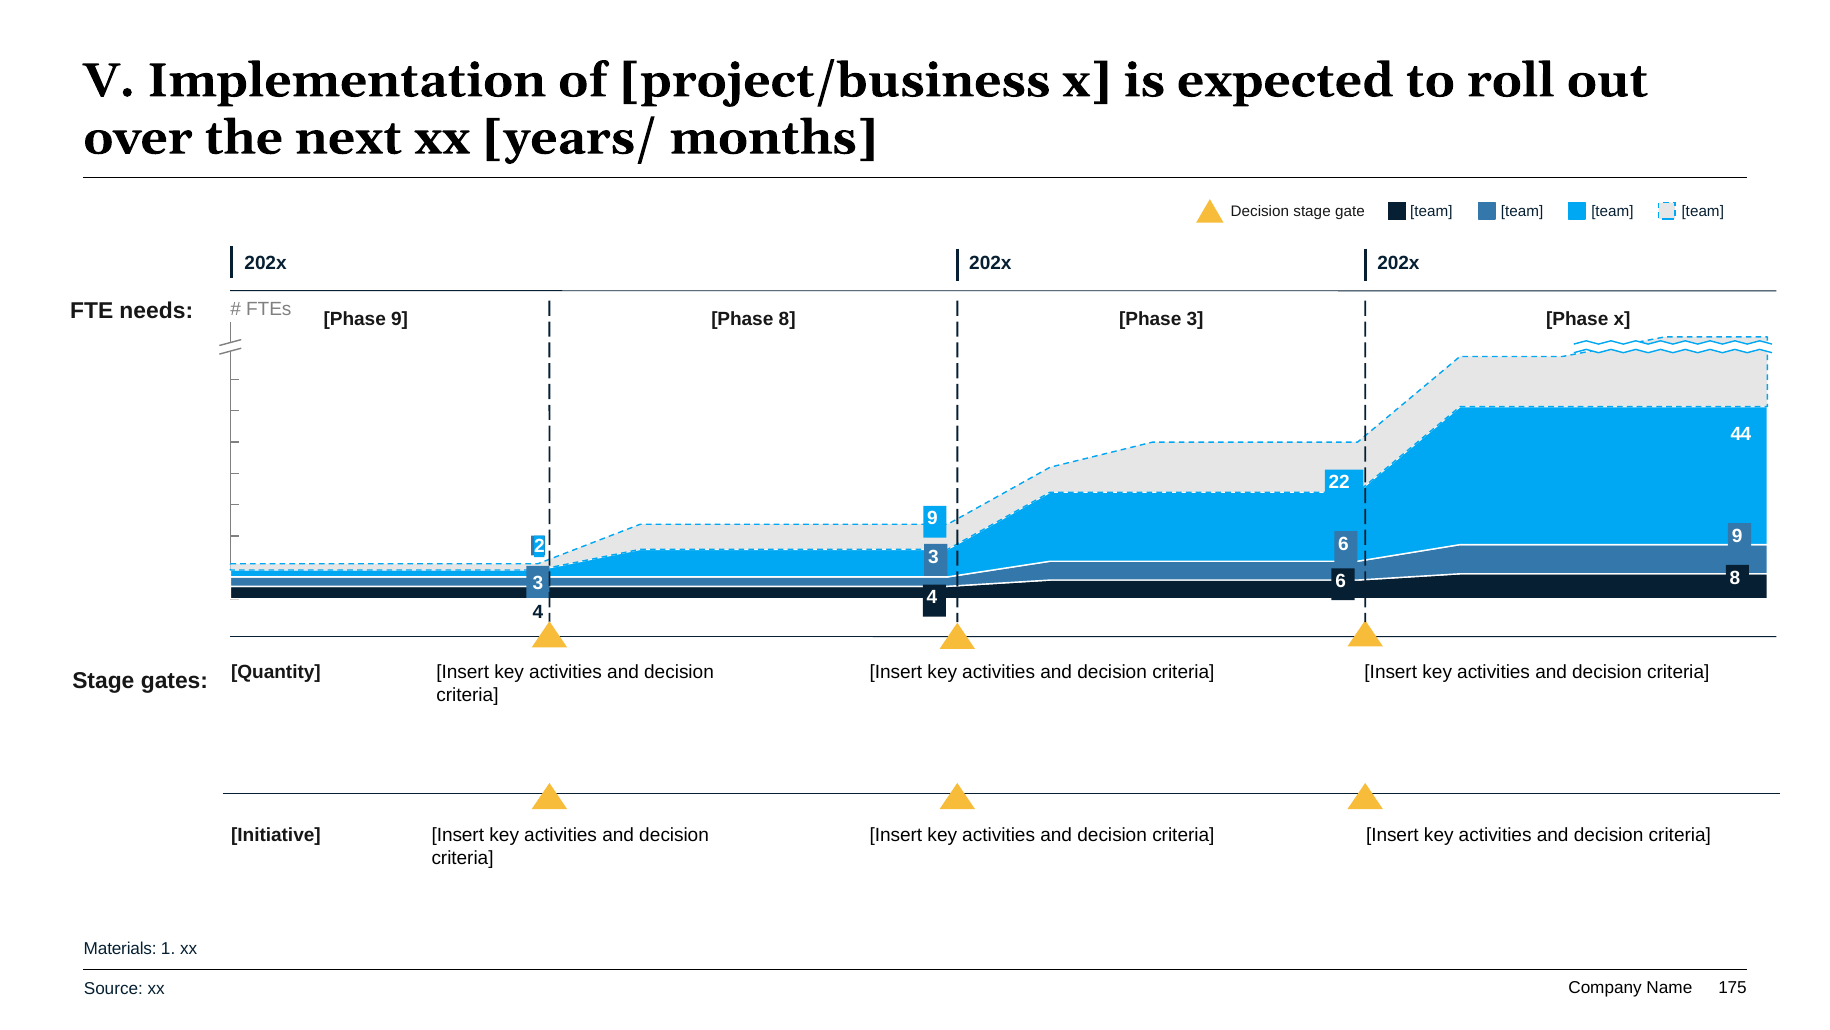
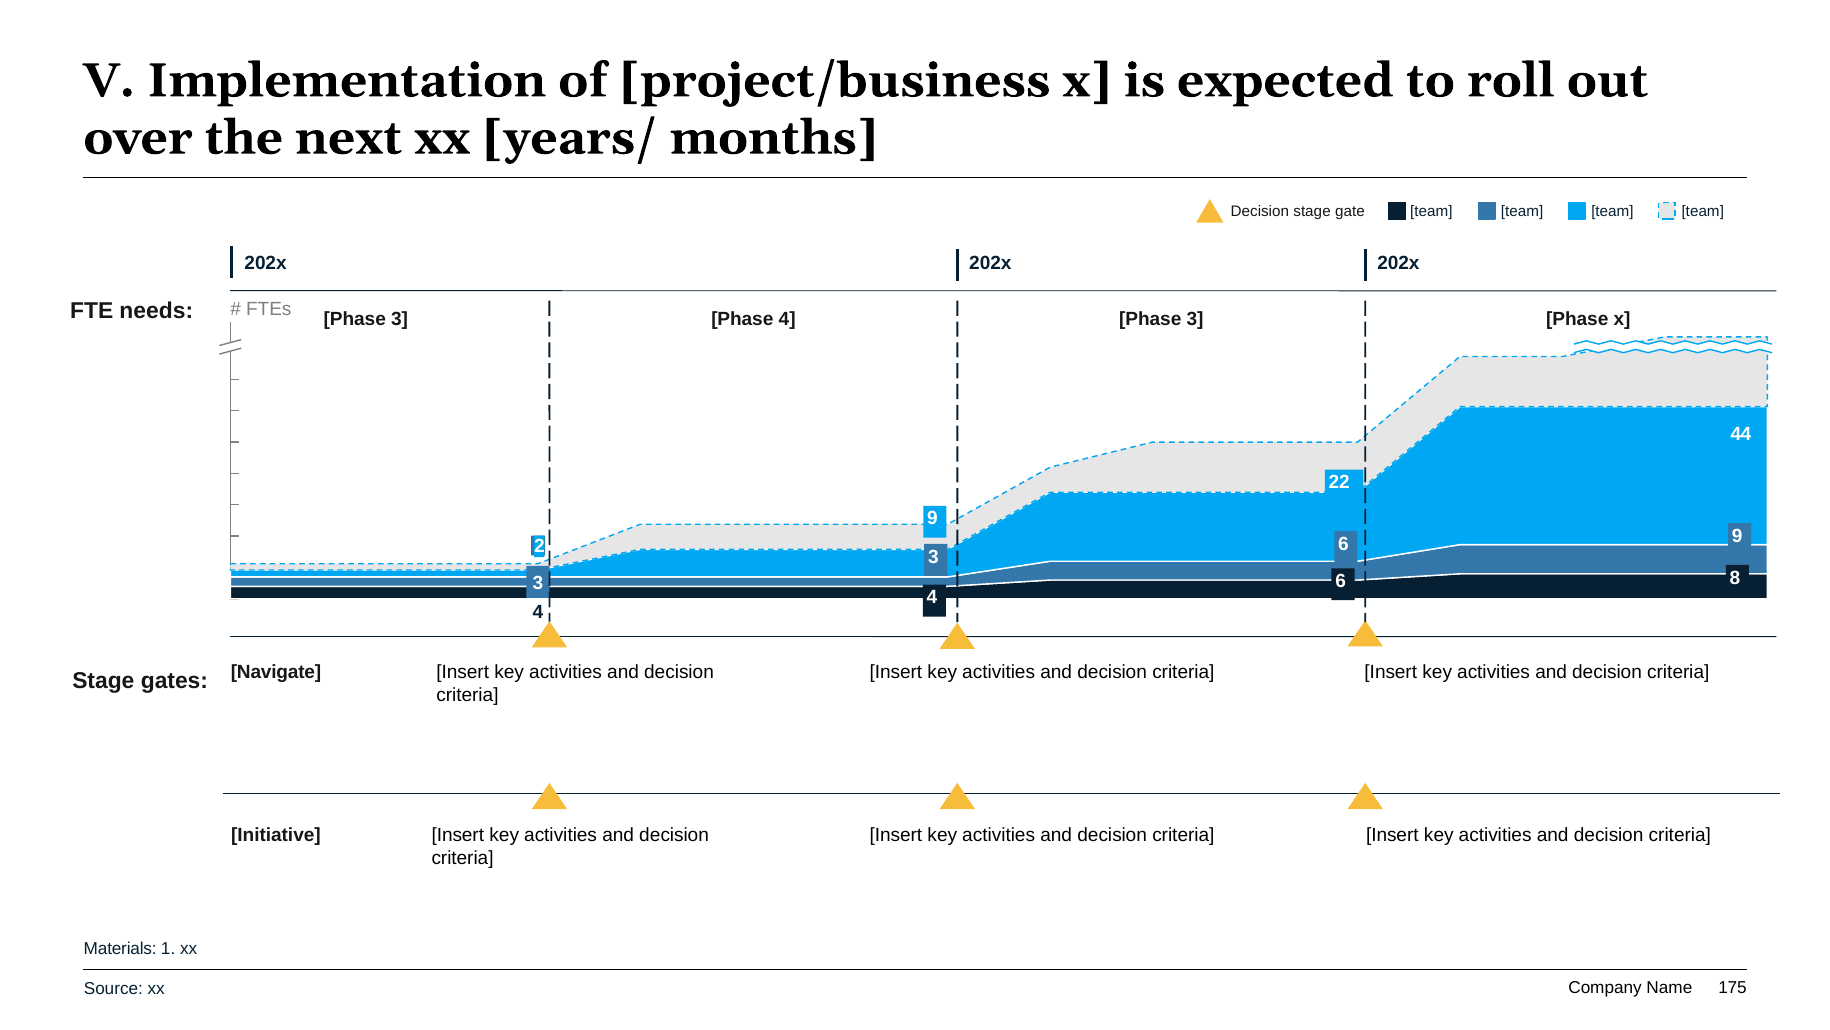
9: 9 -> 3 (400, 319)
8: 8 -> 4 (787, 319)
Quantity: Quantity -> Navigate (276, 672)
